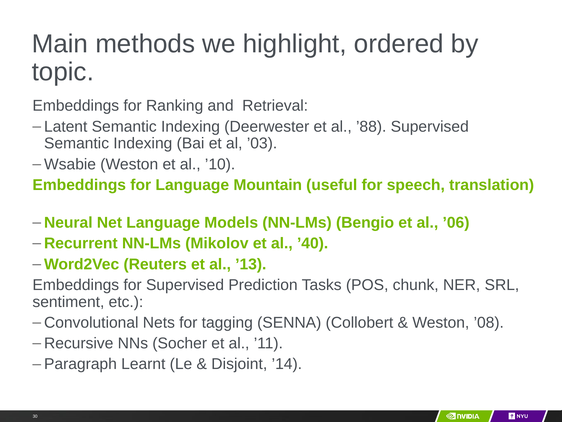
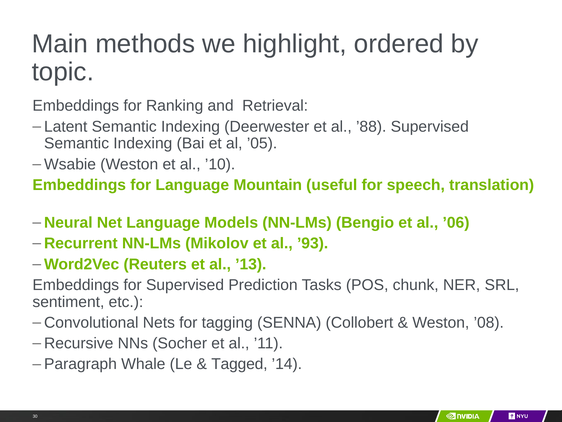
’03: ’03 -> ’05 (262, 143)
’40: ’40 -> ’93 (313, 243)
Learnt: Learnt -> Whale (143, 364)
Disjoint: Disjoint -> Tagged (239, 364)
